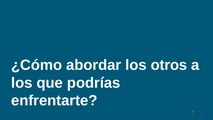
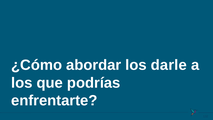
otros: otros -> darle (169, 65)
